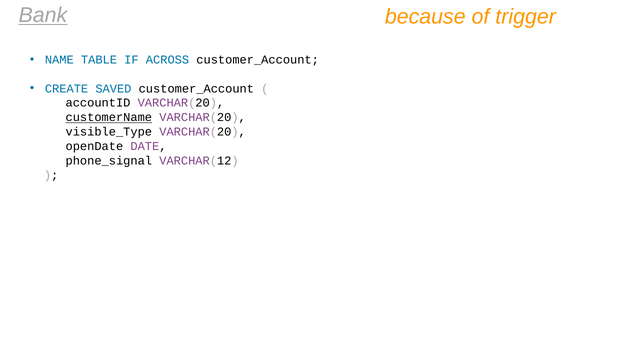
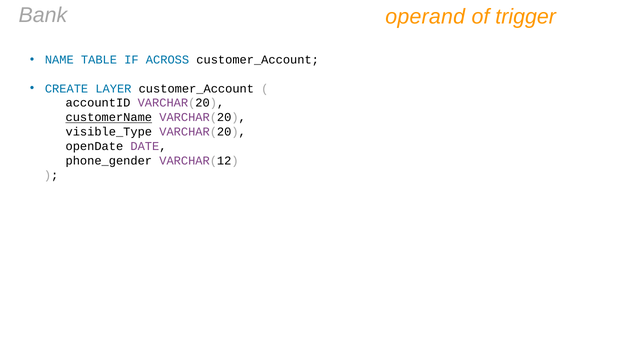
Bank underline: present -> none (43, 15)
because: because -> operand (425, 17)
SAVED: SAVED -> LAYER (113, 88)
phone_signal: phone_signal -> phone_gender (109, 161)
